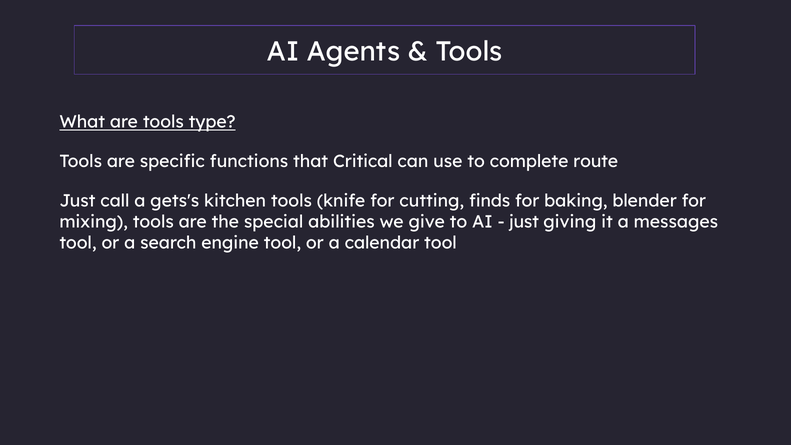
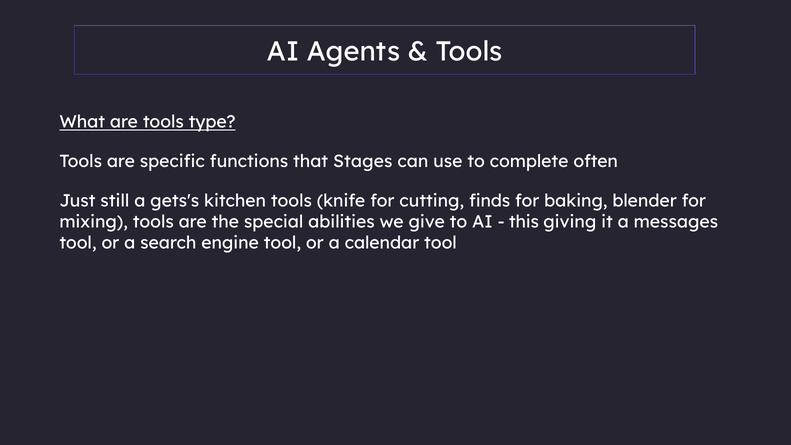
Critical: Critical -> Stages (363, 161)
route: route -> often (596, 161)
call: call -> still (115, 201)
just: just -> this (524, 222)
